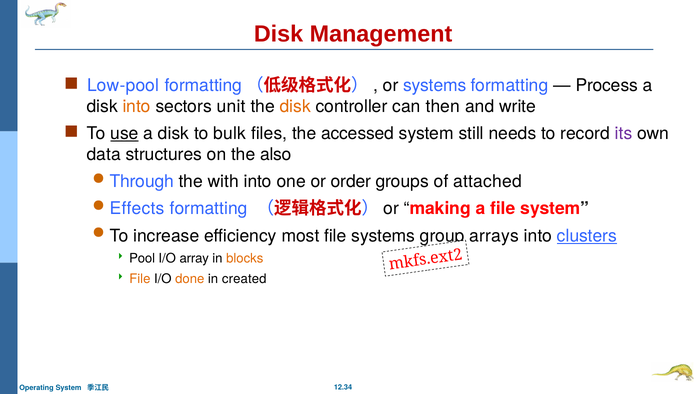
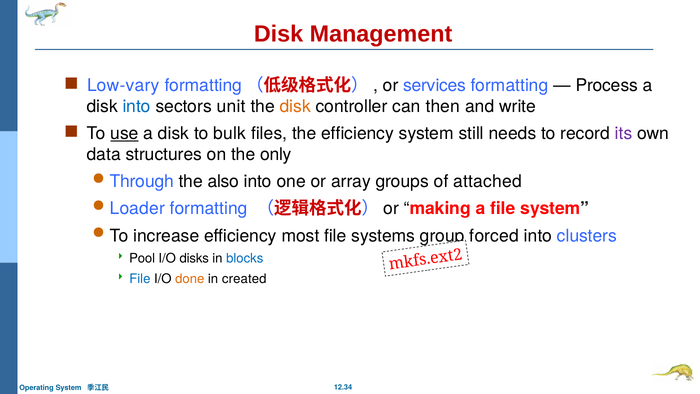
Low-pool: Low-pool -> Low-vary (123, 85)
or systems: systems -> services (435, 85)
into colour: orange -> blue (137, 106)
the accessed: accessed -> efficiency (358, 133)
also: also -> only (276, 154)
with: with -> also (223, 181)
order: order -> array (351, 181)
Effects: Effects -> Loader (137, 209)
arrays: arrays -> forced (494, 236)
clusters underline: present -> none (587, 236)
array: array -> disks (194, 258)
blocks colour: orange -> blue (245, 258)
File colour: orange -> blue (140, 279)
